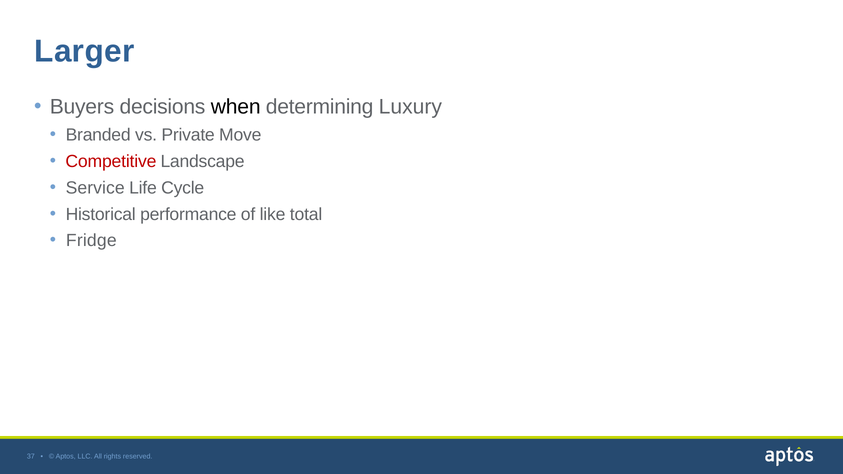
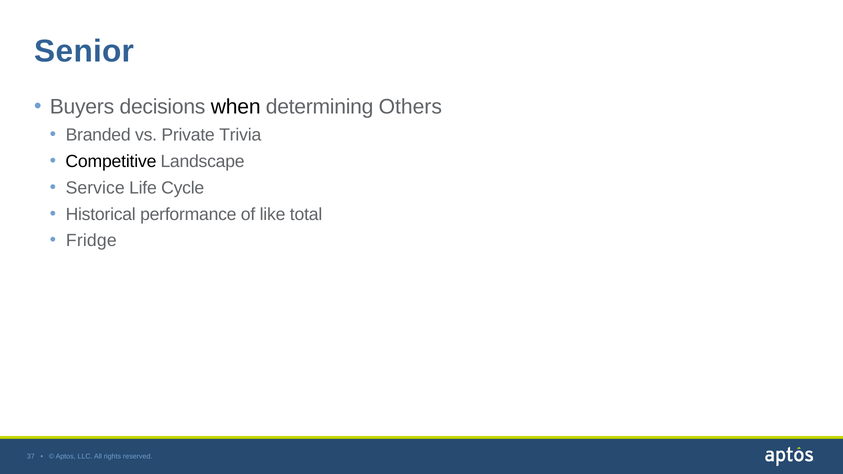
Larger: Larger -> Senior (84, 51)
Luxury: Luxury -> Others (410, 107)
Move: Move -> Trivia (240, 135)
Competitive colour: red -> black (111, 162)
